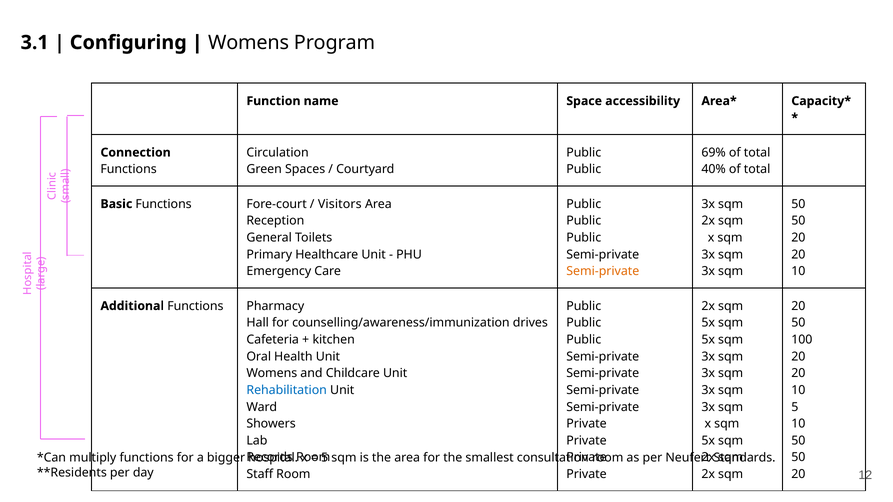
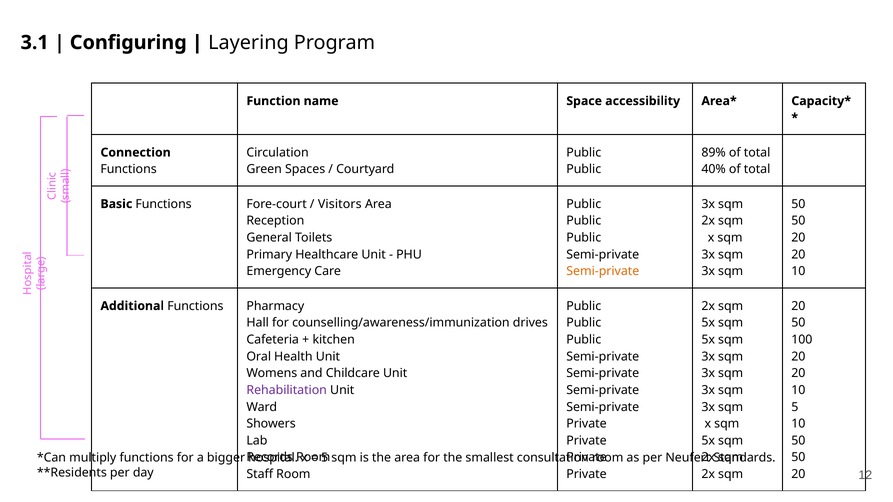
Womens: Womens -> Layering (248, 43)
69%: 69% -> 89% (714, 153)
Rehabilitation colour: blue -> purple (287, 390)
